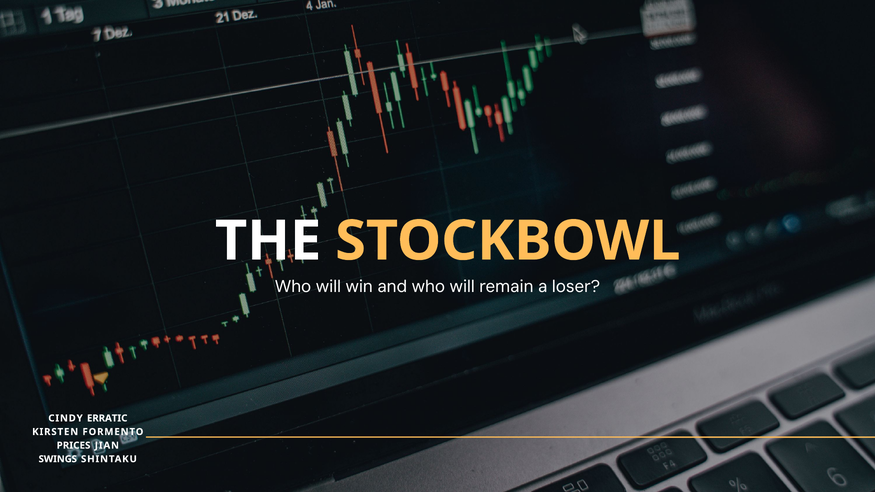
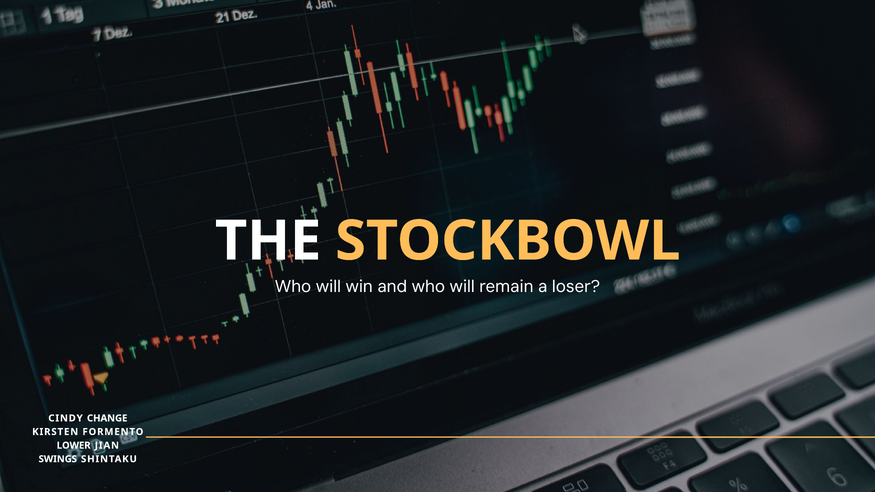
ERRATIC: ERRATIC -> CHANGE (107, 418)
PRICES: PRICES -> LOWER (74, 446)
